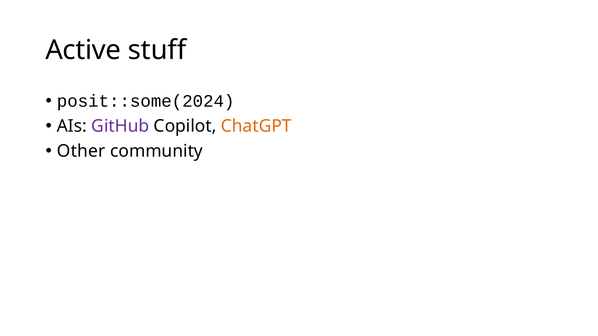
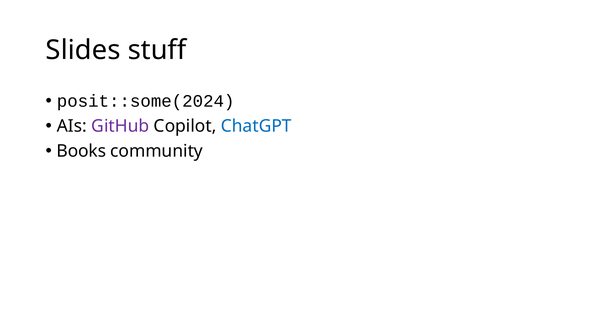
Active: Active -> Slides (83, 50)
ChatGPT colour: orange -> blue (256, 126)
Other: Other -> Books (81, 151)
